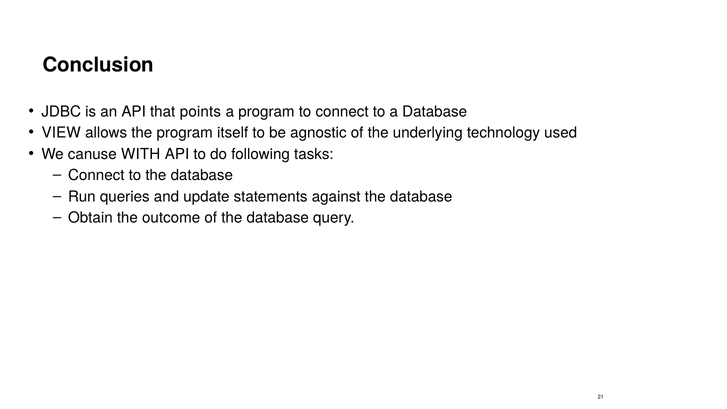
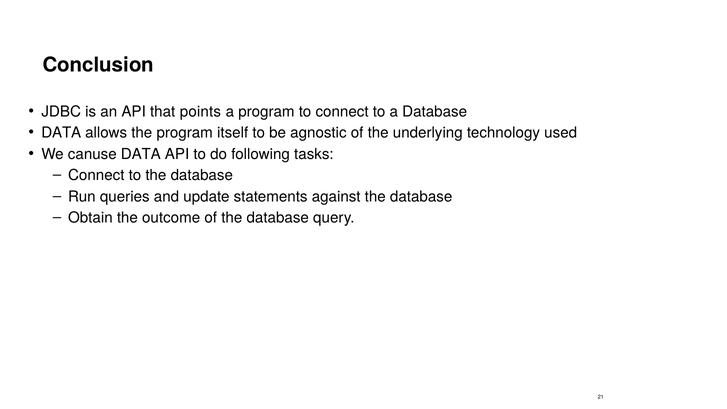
VIEW: VIEW -> DATA (61, 133)
canuse WITH: WITH -> DATA (141, 154)
